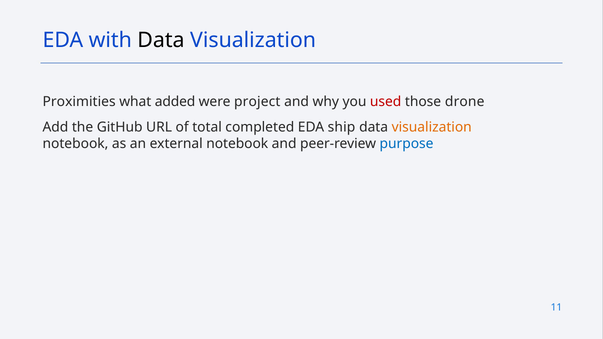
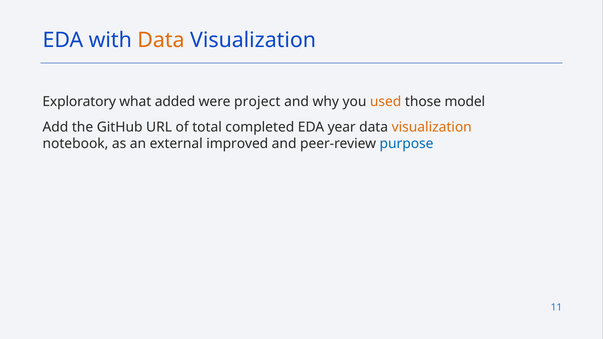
Data colour: black -> orange (161, 40)
Proximities: Proximities -> Exploratory (79, 102)
used colour: red -> orange (386, 102)
drone: drone -> model (465, 102)
ship: ship -> year (342, 127)
external notebook: notebook -> improved (237, 144)
